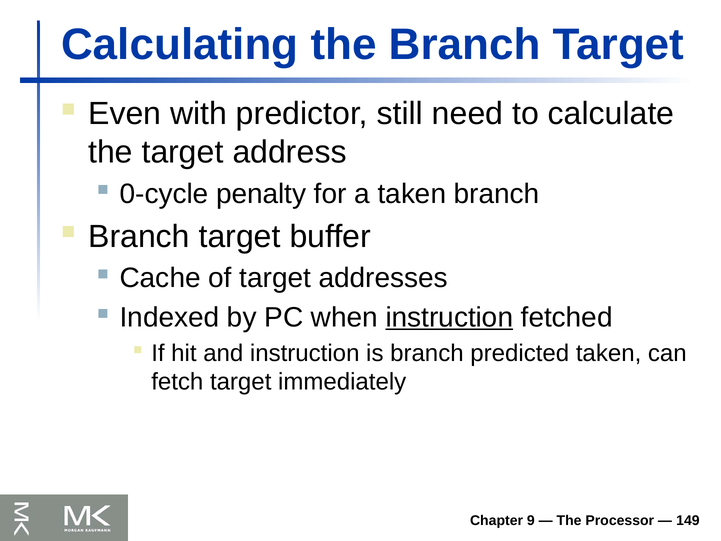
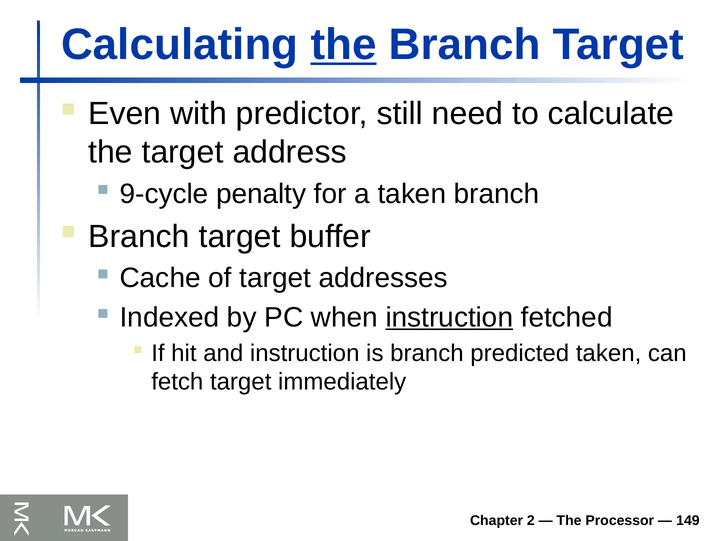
the underline: none -> present (344, 45)
0-cycle: 0-cycle -> 9-cycle (164, 194)
9: 9 -> 2 (531, 520)
